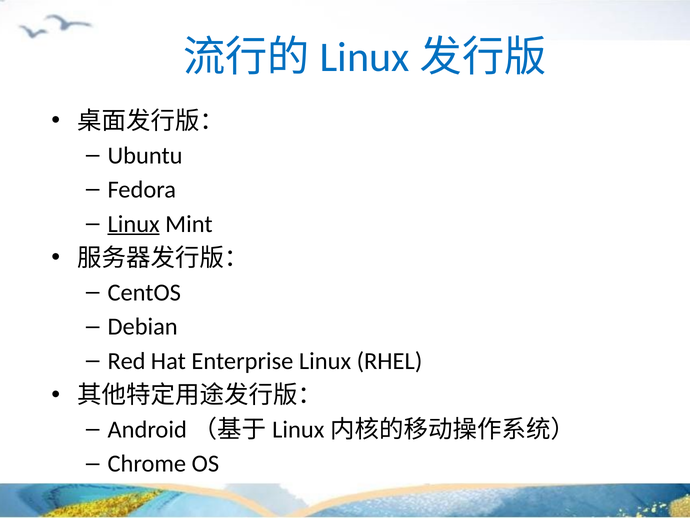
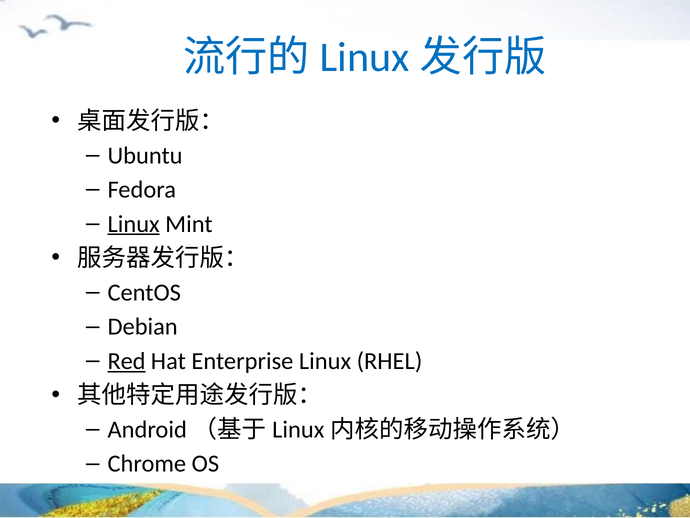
Red underline: none -> present (127, 361)
